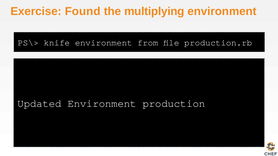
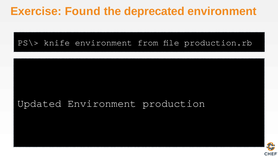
multiplying: multiplying -> deprecated (154, 11)
